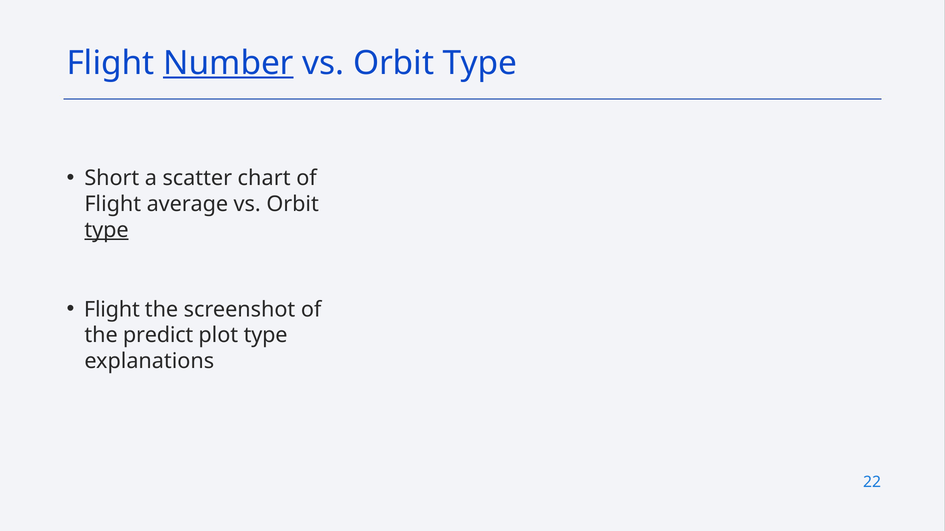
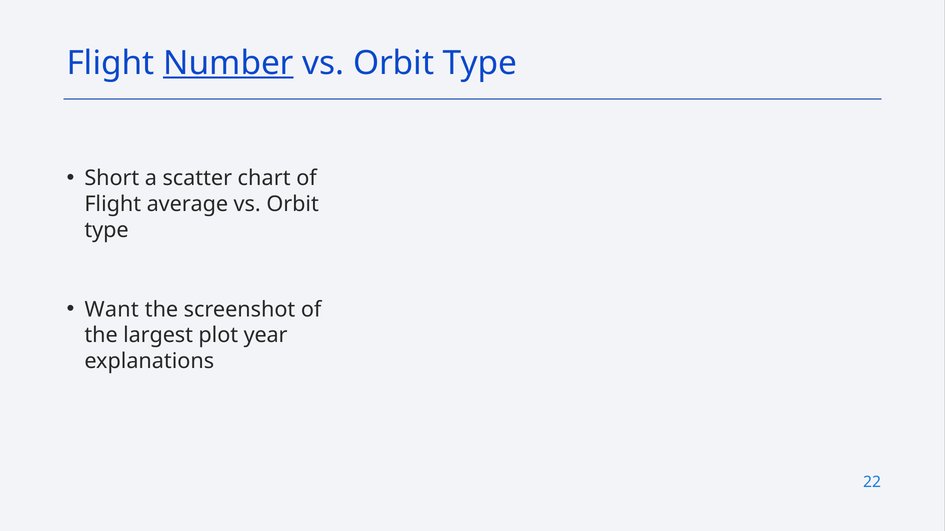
type underline: present -> none (107, 230)
Flight: Flight -> Want (112, 310)
predict: predict -> largest (158, 336)
plot type: type -> year (266, 336)
